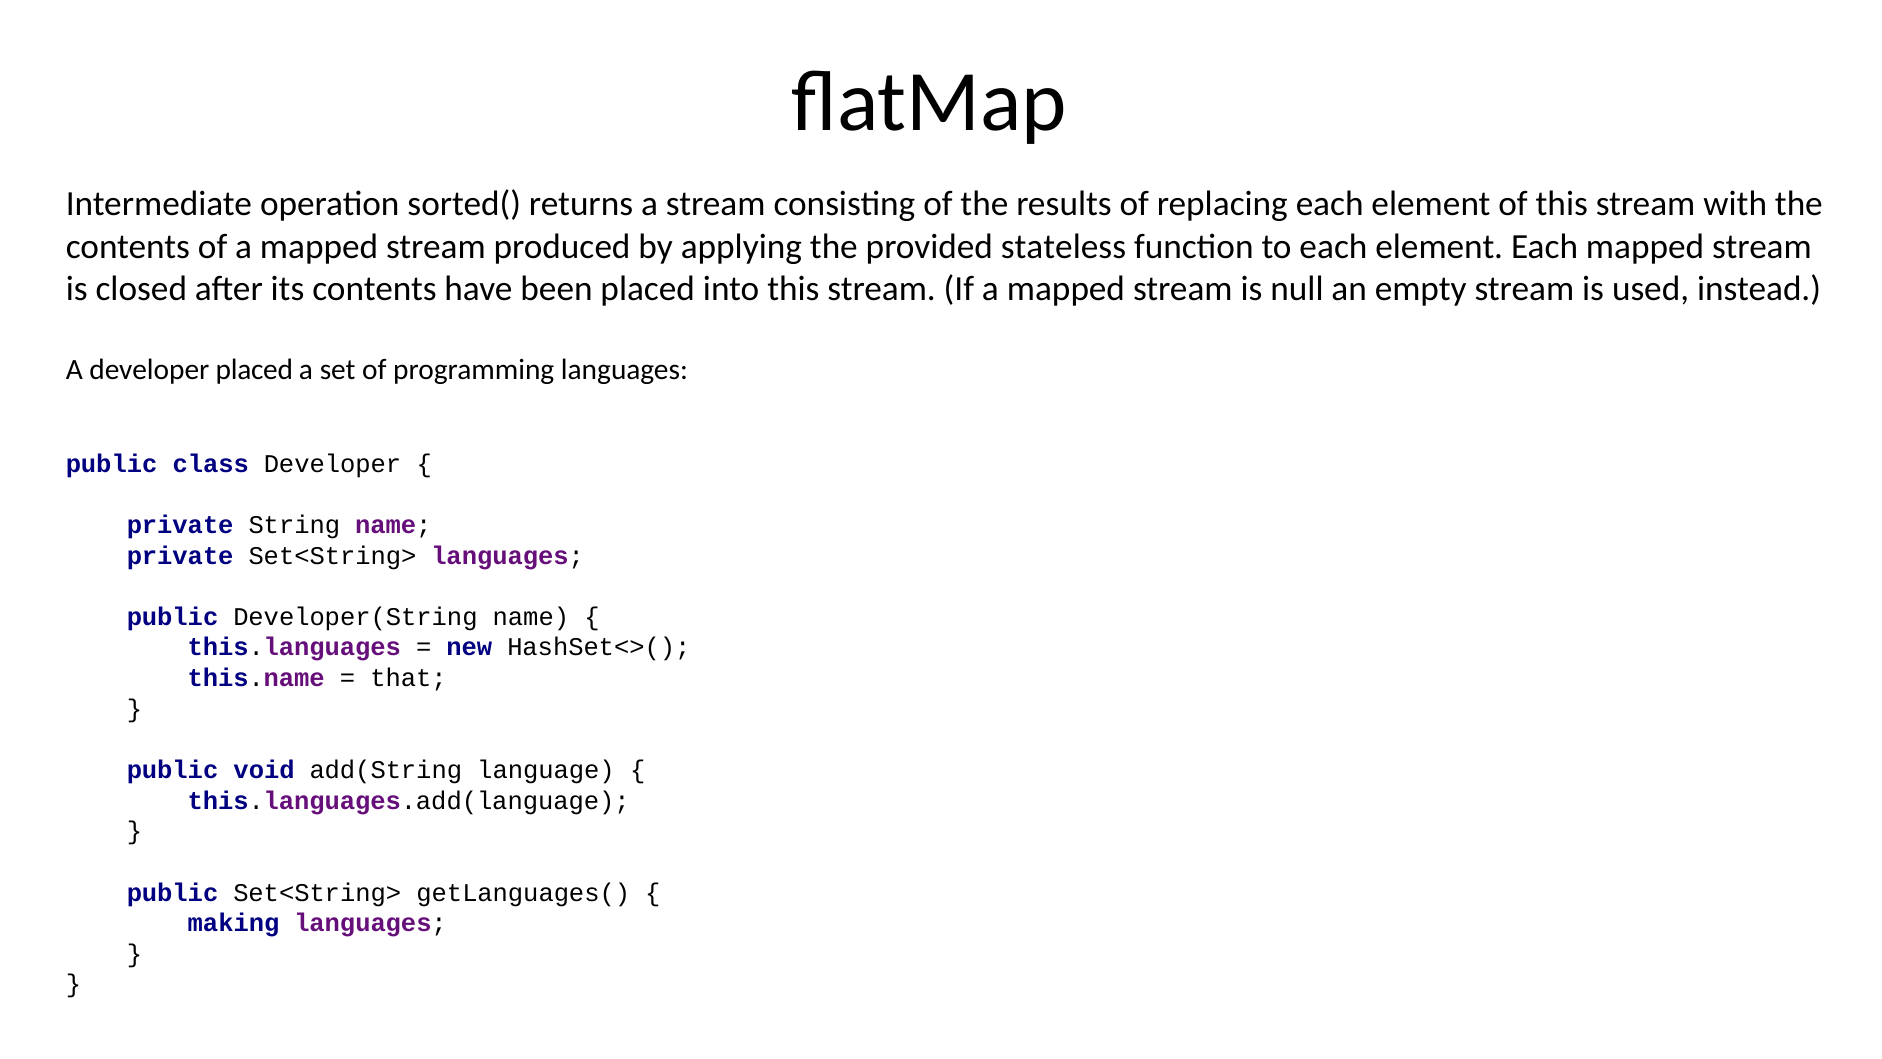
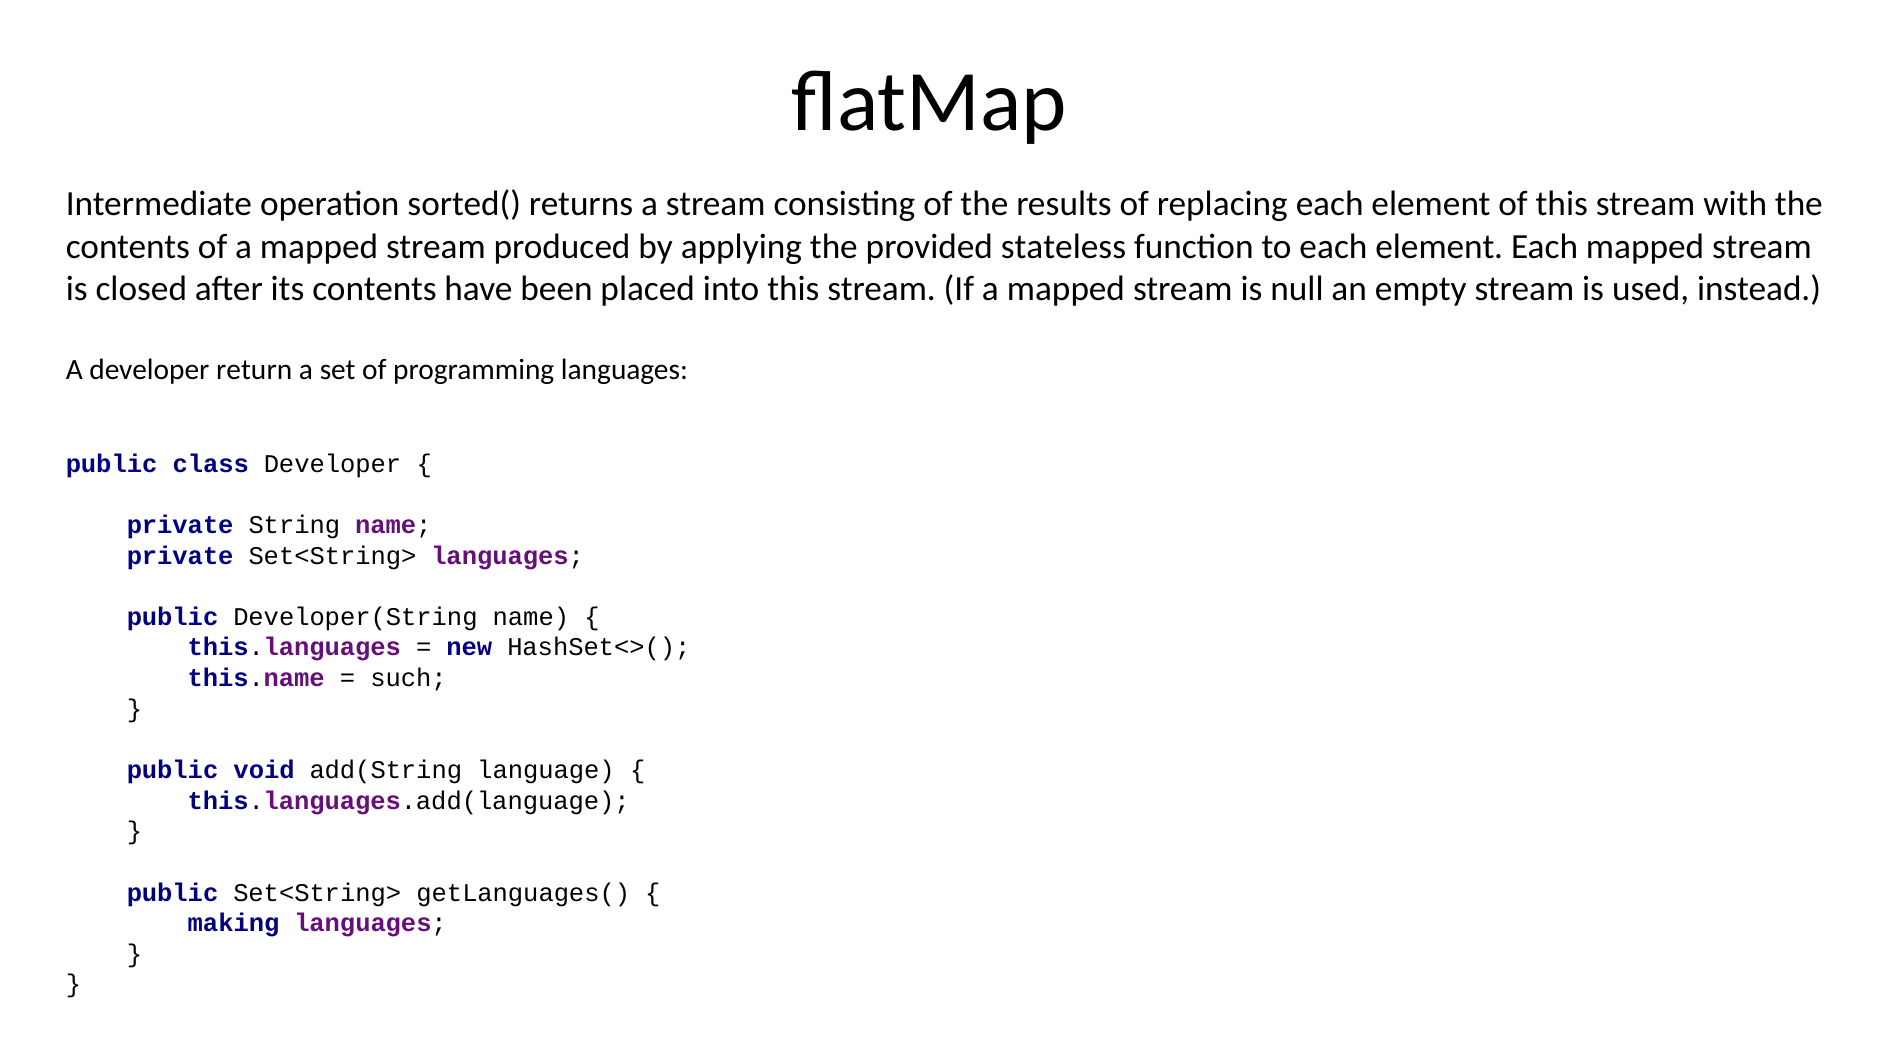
developer placed: placed -> return (254, 370)
that: that -> such (408, 678)
